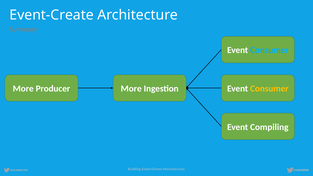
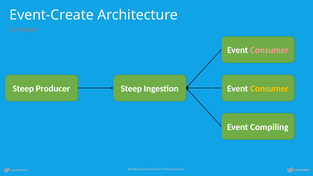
Consumer colour: light blue -> pink (269, 50)
More: More -> Steep (23, 89)
Producer More: More -> Steep (131, 89)
